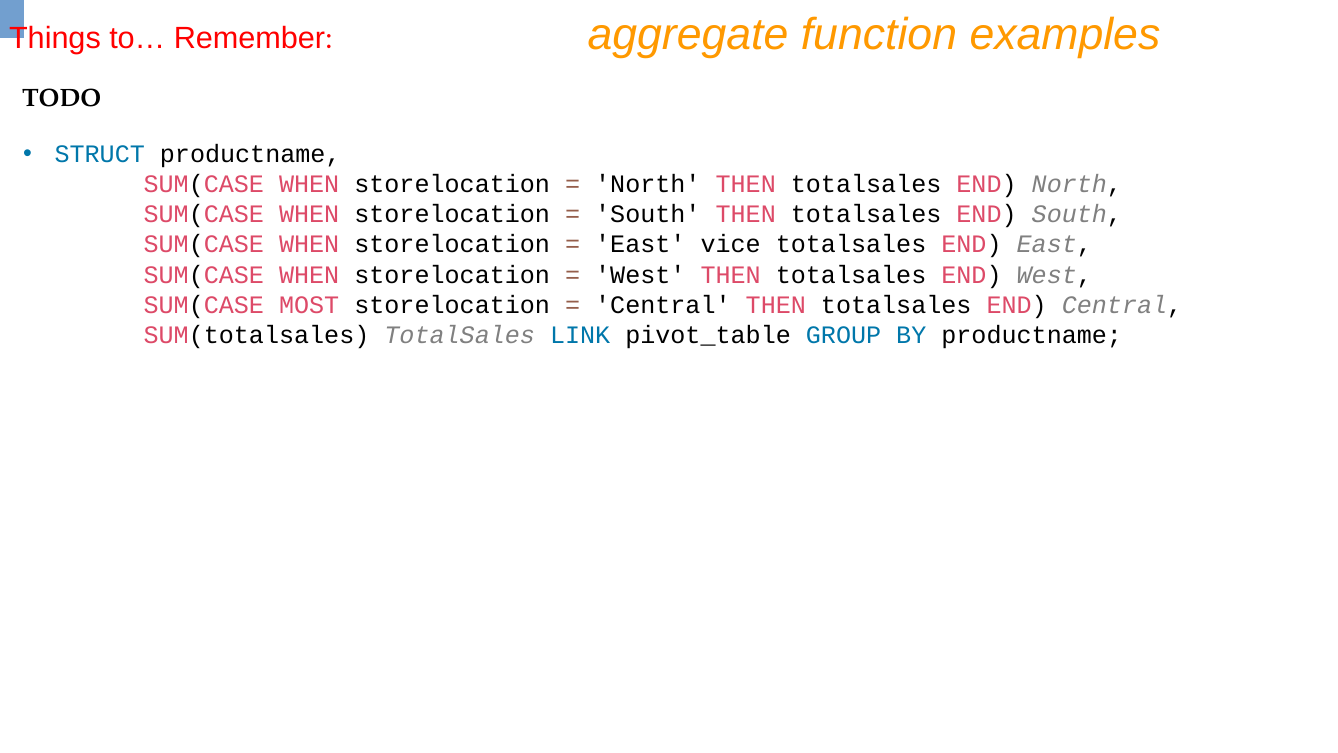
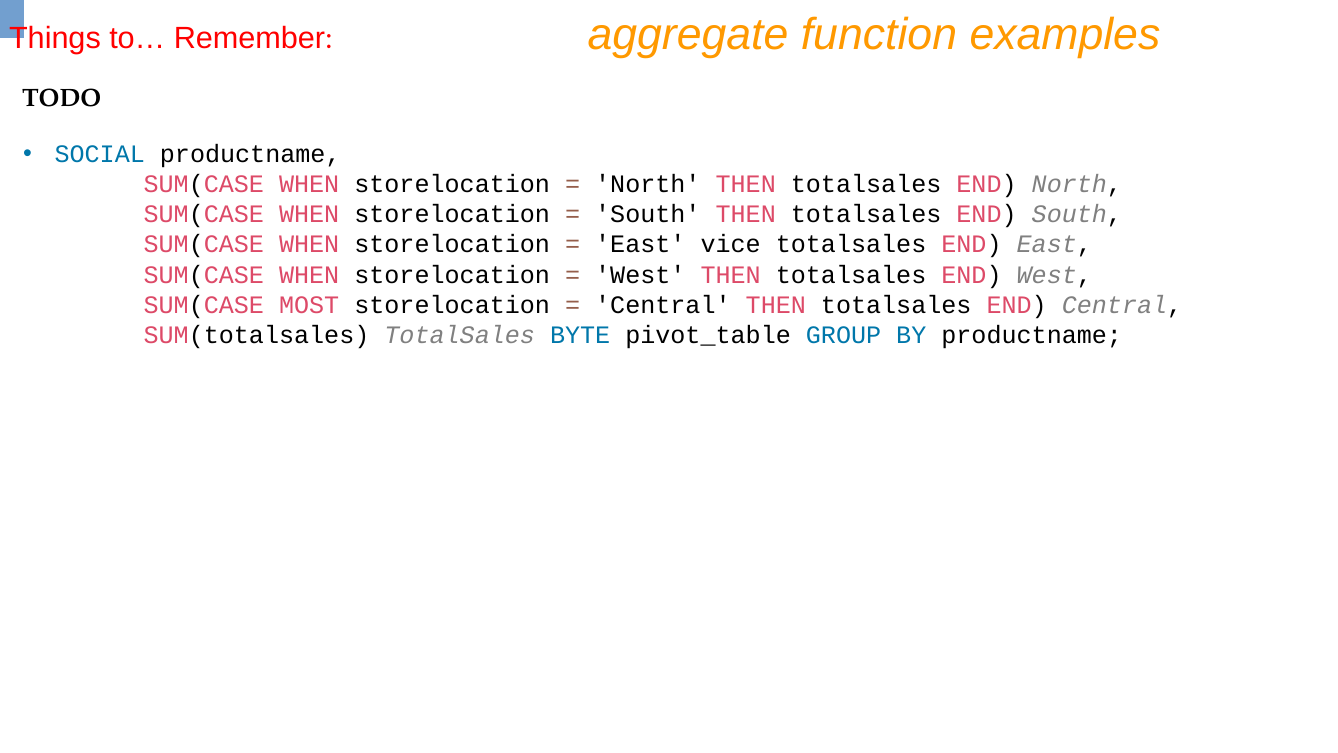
STRUCT: STRUCT -> SOCIAL (100, 154)
LINK: LINK -> BYTE (580, 335)
